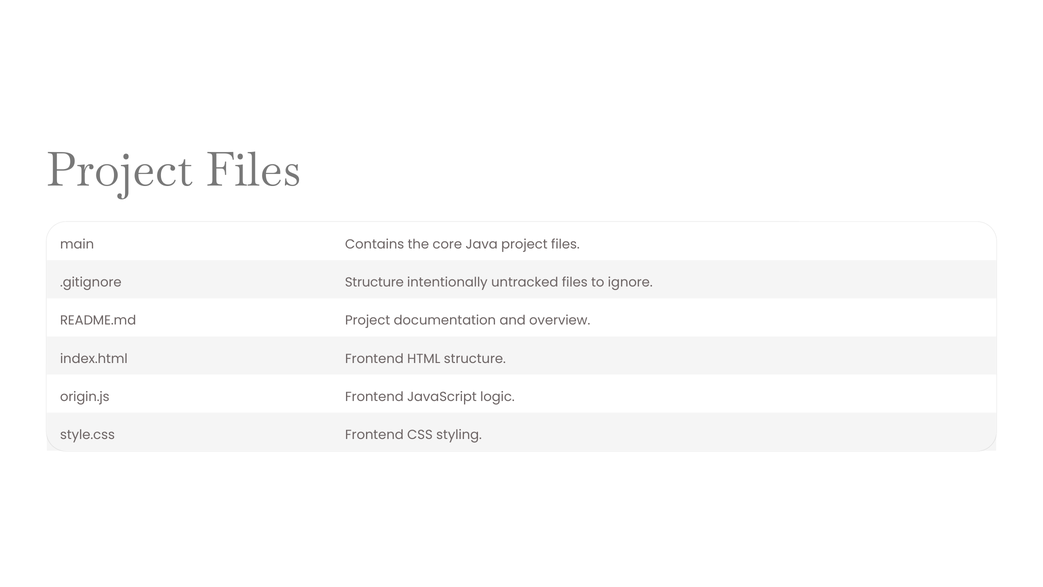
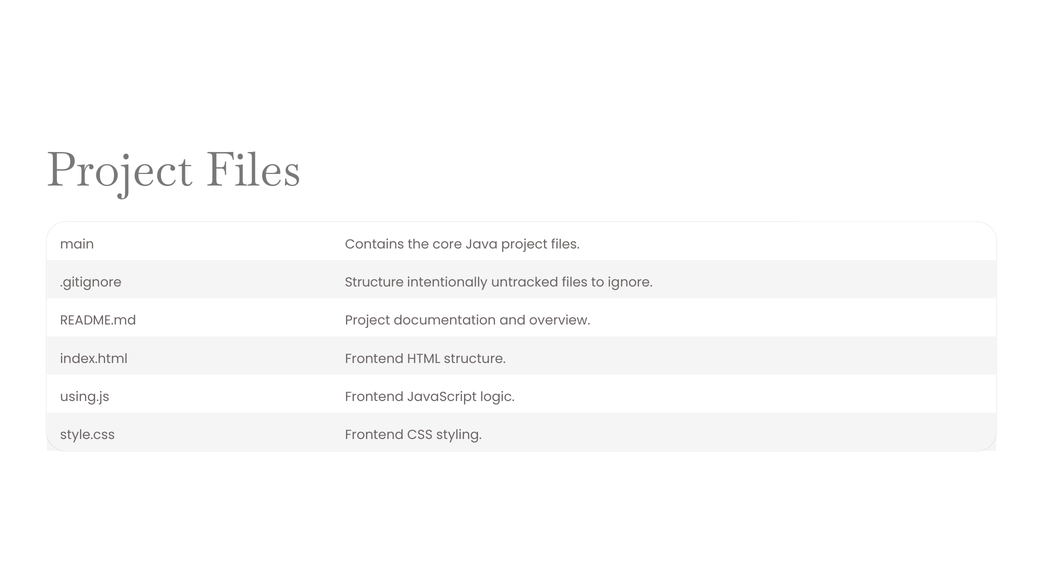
origin.js: origin.js -> using.js (85, 397)
